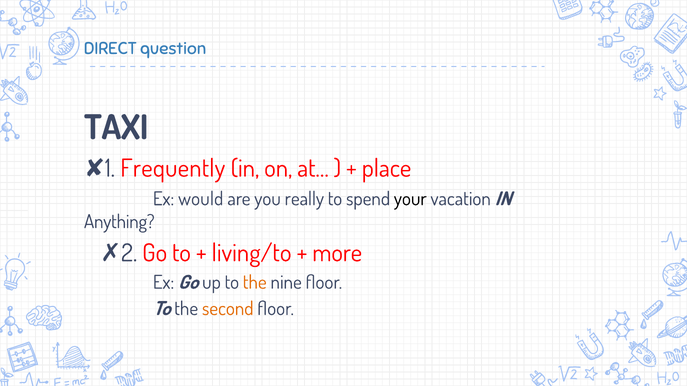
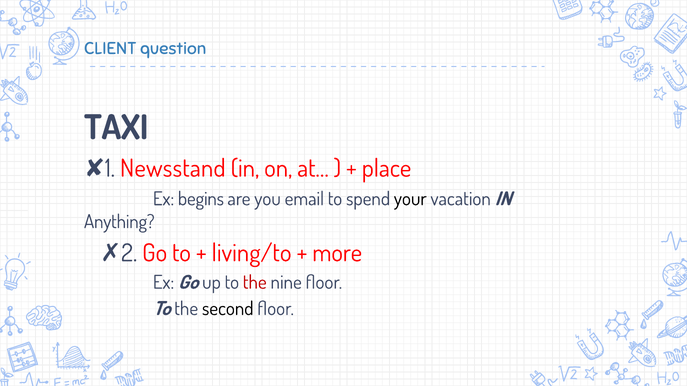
DIRECT: DIRECT -> CLIENT (110, 48)
Frequently: Frequently -> Newsstand (173, 169)
would: would -> begins (201, 199)
really: really -> email (304, 199)
the colour: orange -> red (255, 283)
second colour: orange -> black (228, 309)
